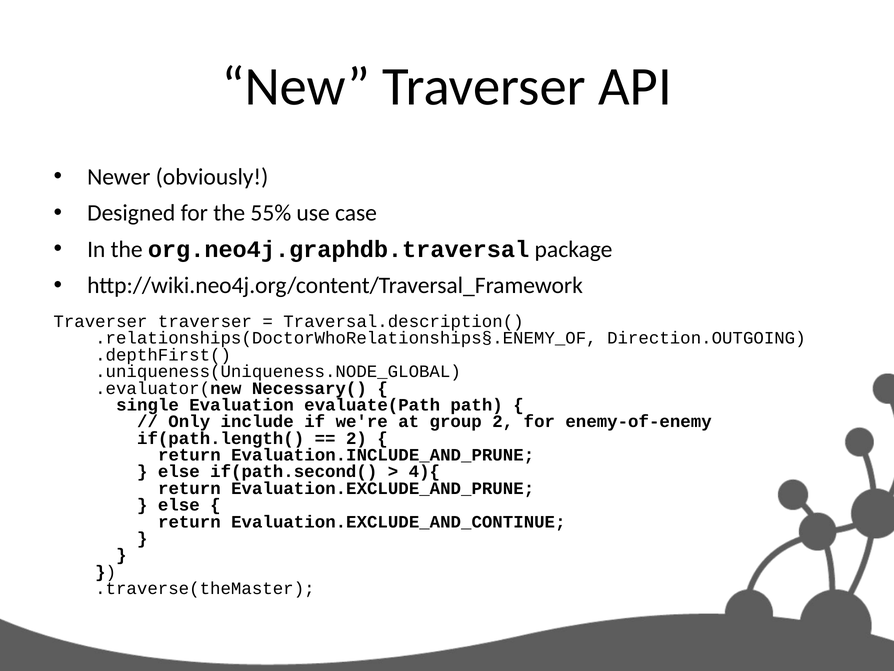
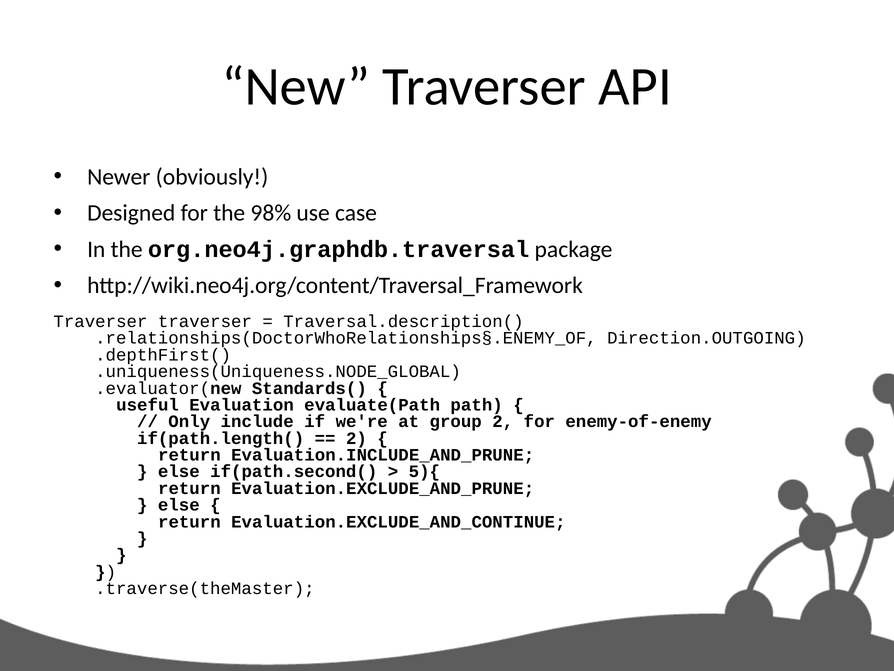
55%: 55% -> 98% (271, 213)
Necessary(: Necessary( -> Standards( (309, 388)
single: single -> useful (148, 405)
4){: 4){ -> 5){ (424, 471)
